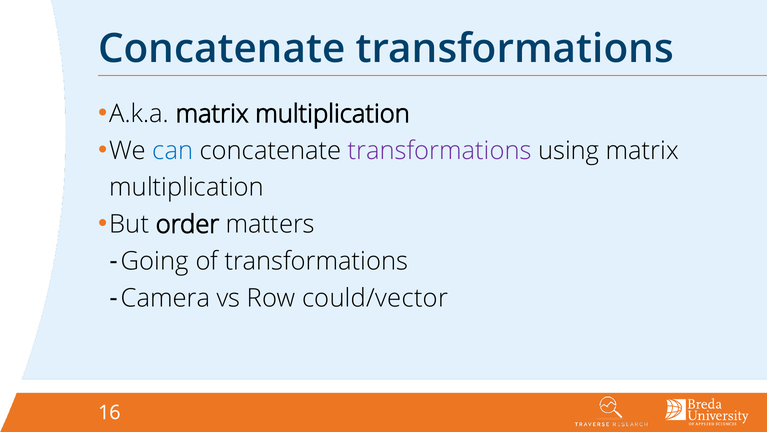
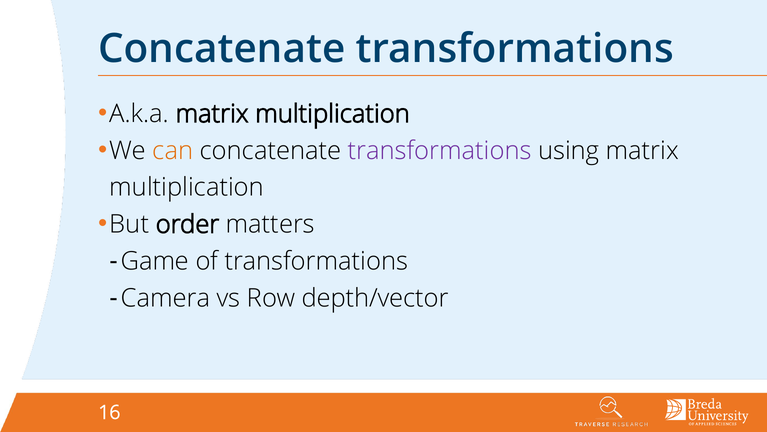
can colour: blue -> orange (173, 150)
Going: Going -> Game (155, 261)
could/vector: could/vector -> depth/vector (375, 298)
